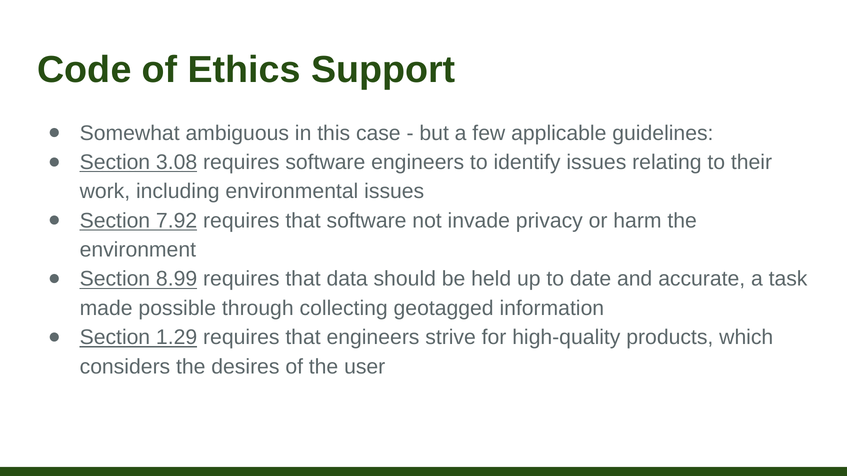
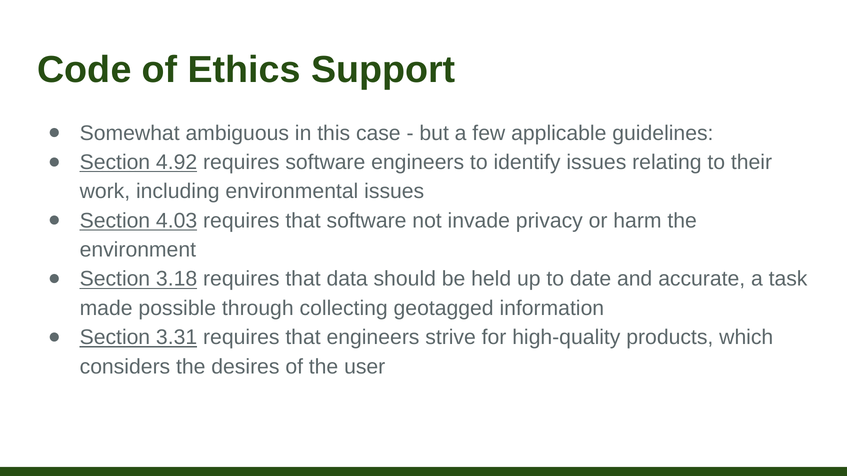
3.08: 3.08 -> 4.92 (177, 162)
7.92: 7.92 -> 4.03 (177, 221)
8.99: 8.99 -> 3.18 (177, 279)
1.29: 1.29 -> 3.31 (177, 338)
